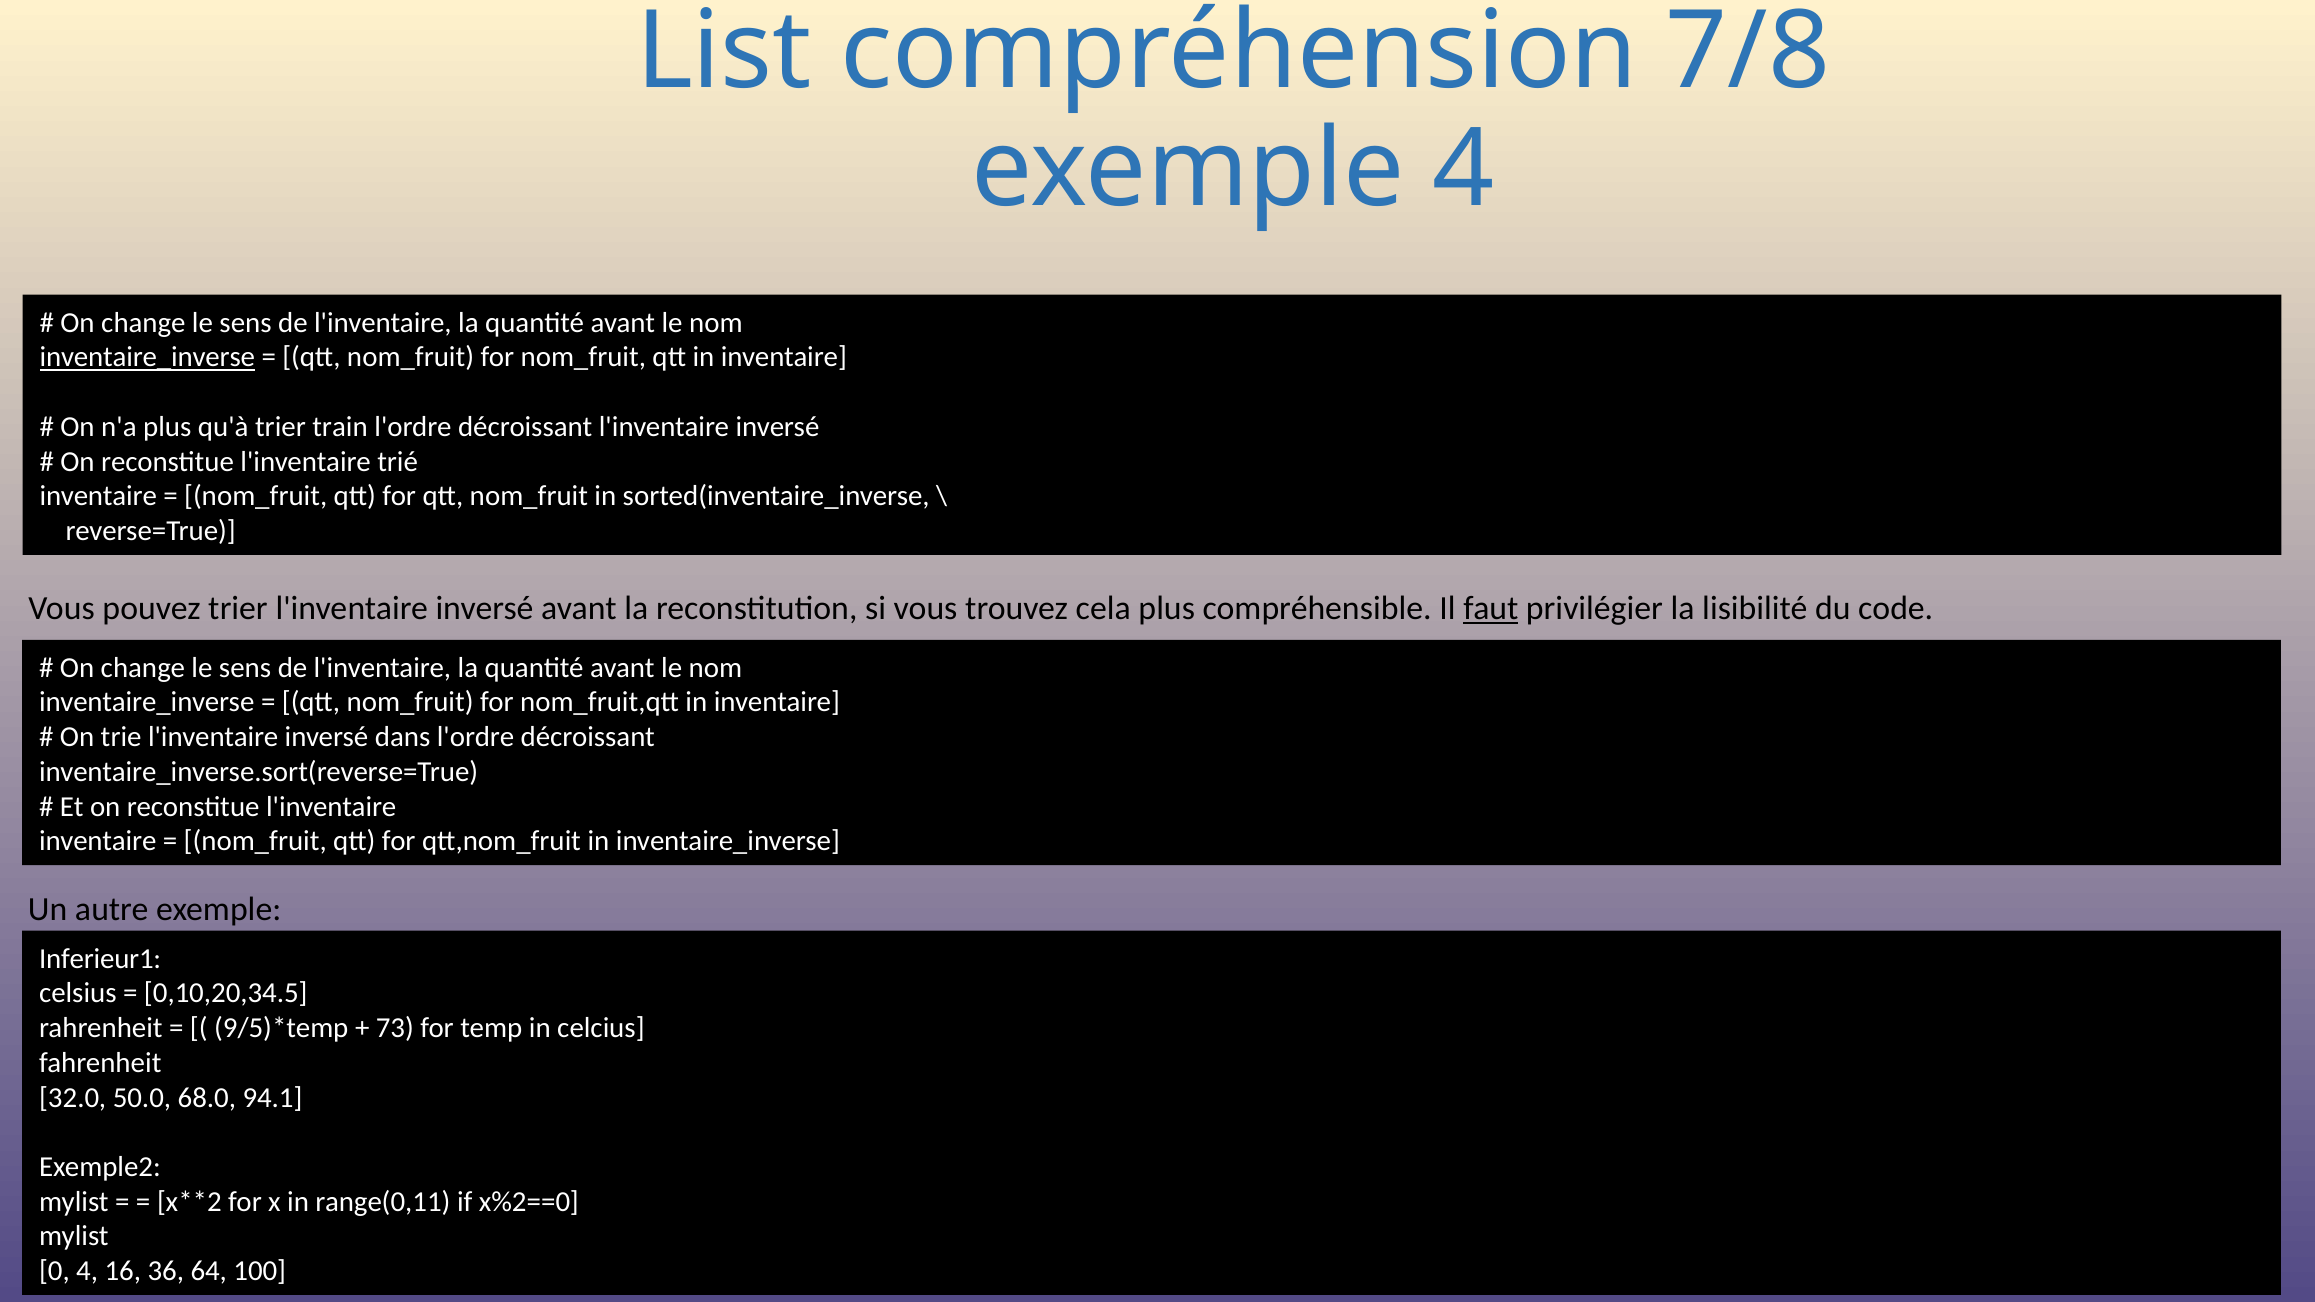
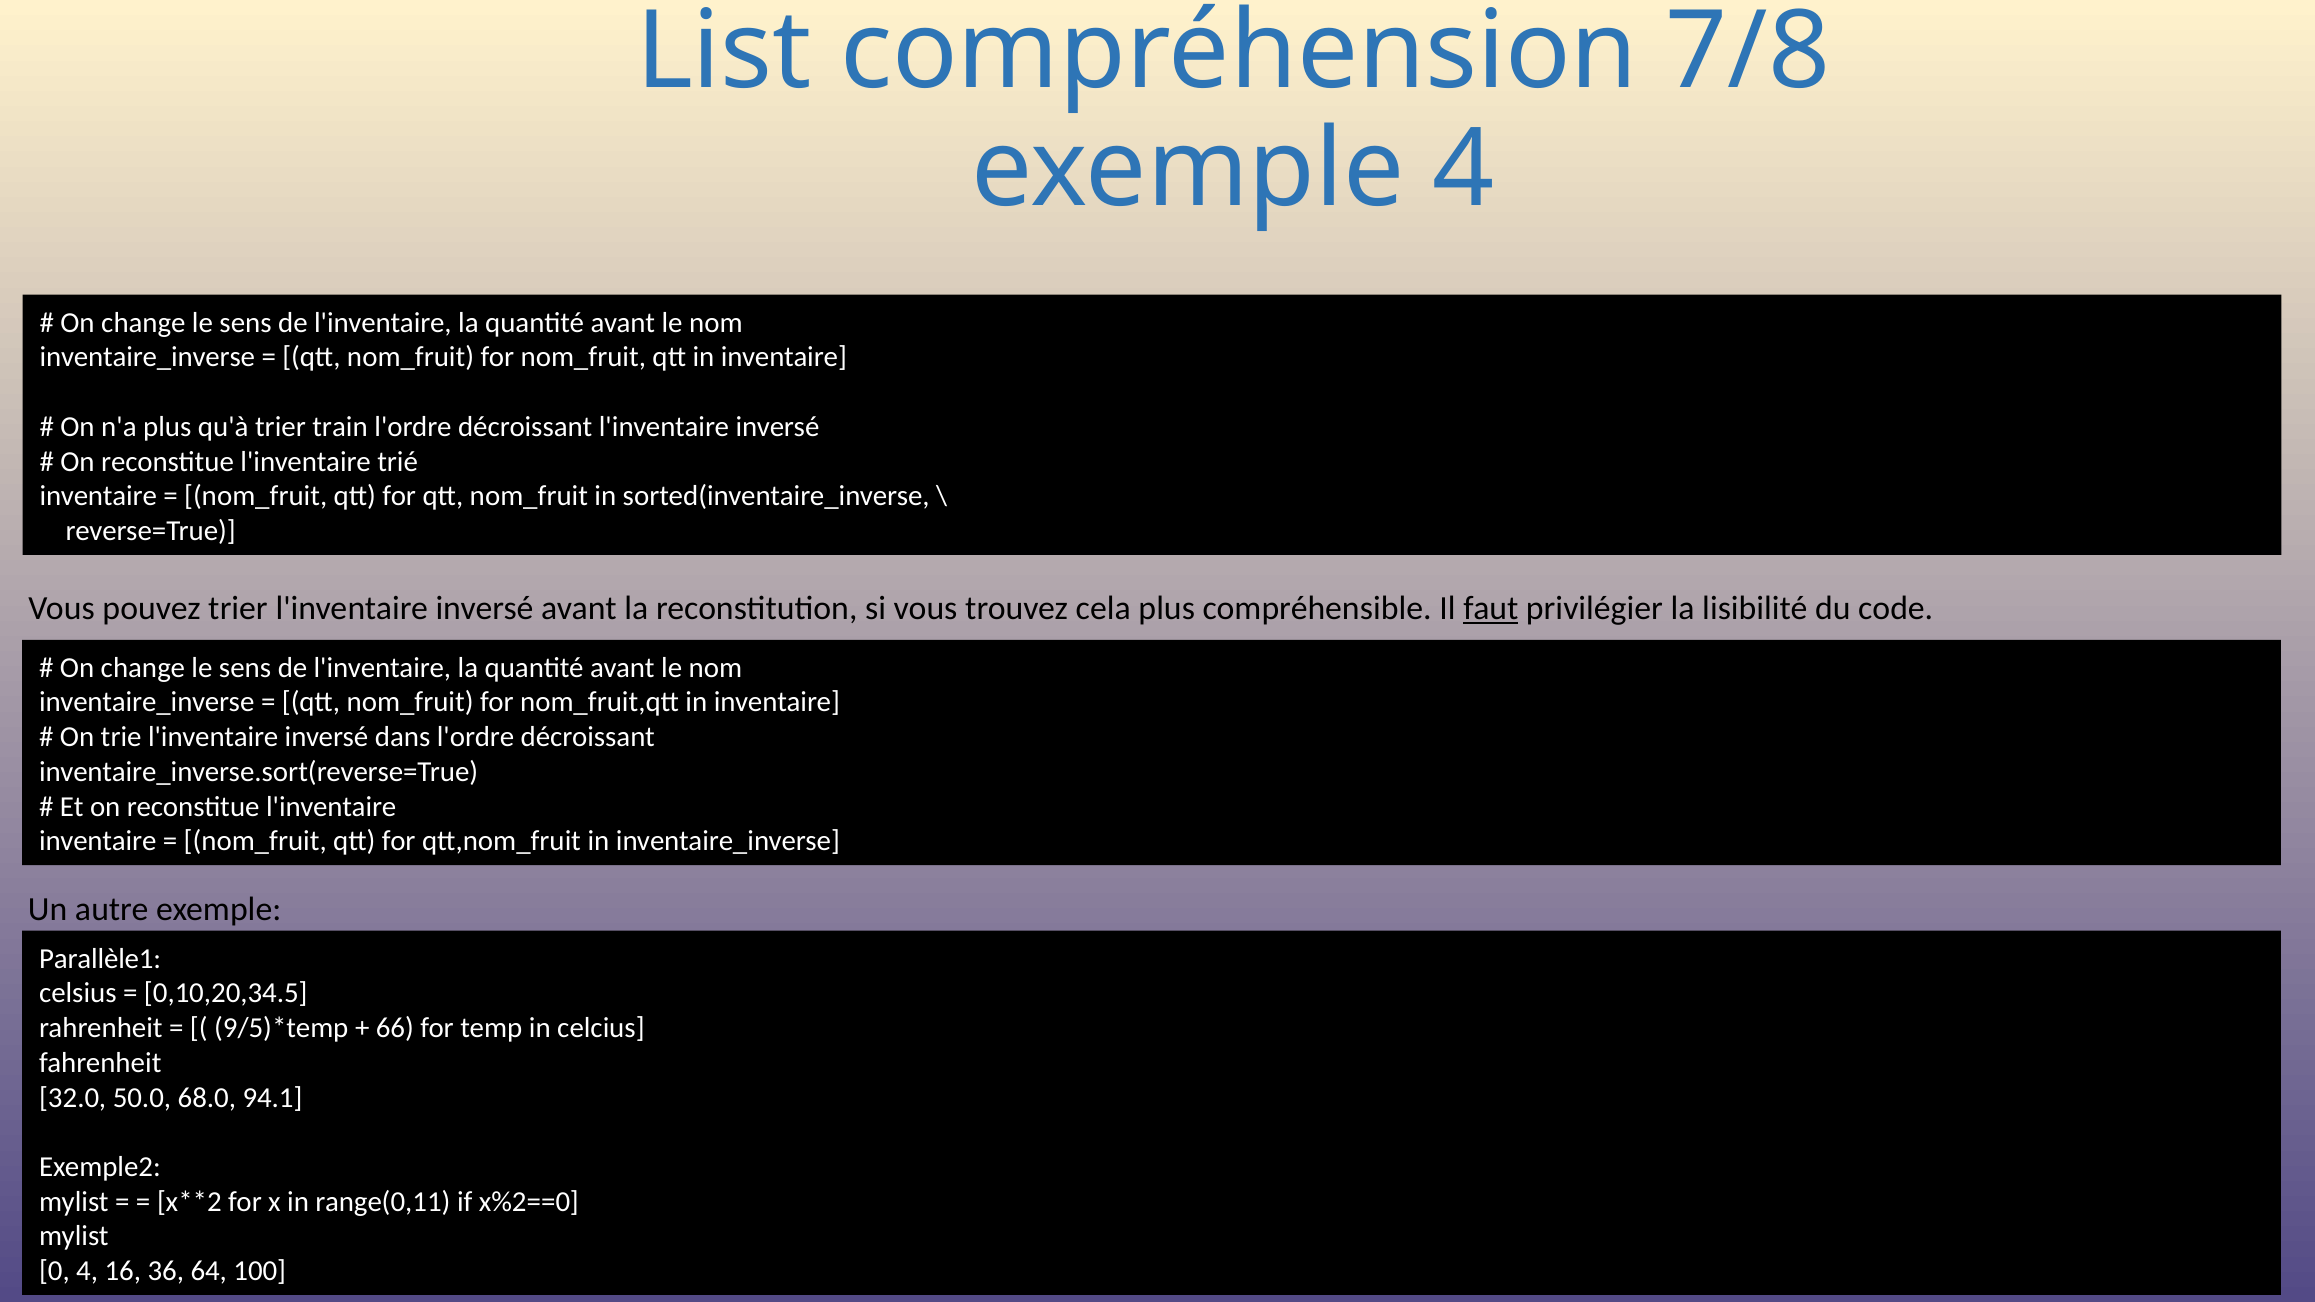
inventaire_inverse underline: present -> none (147, 357)
Inferieur1: Inferieur1 -> Parallèle1 (100, 959)
73: 73 -> 66 (395, 1028)
